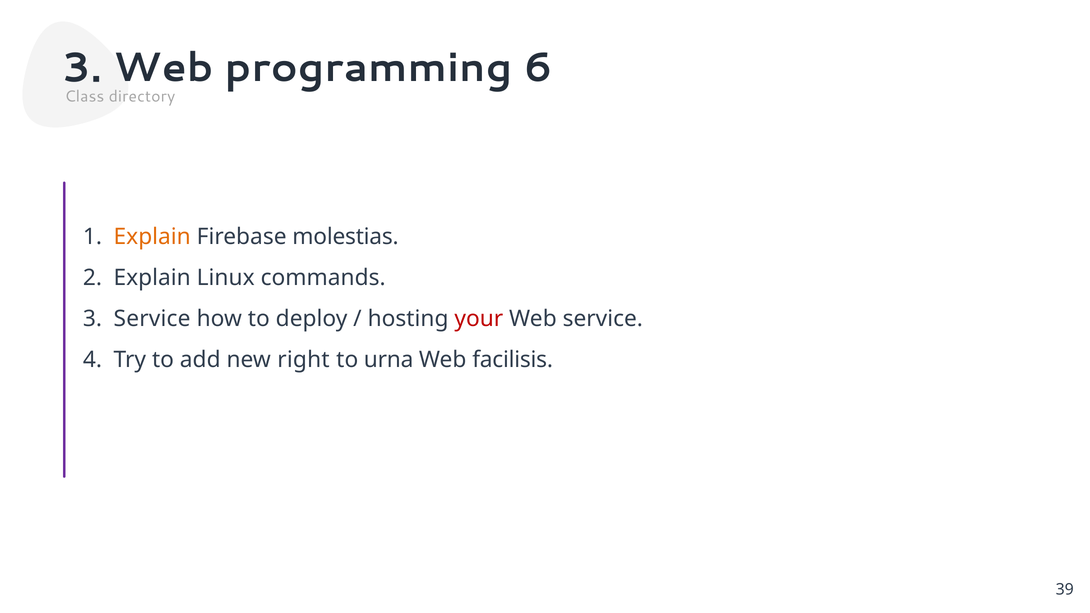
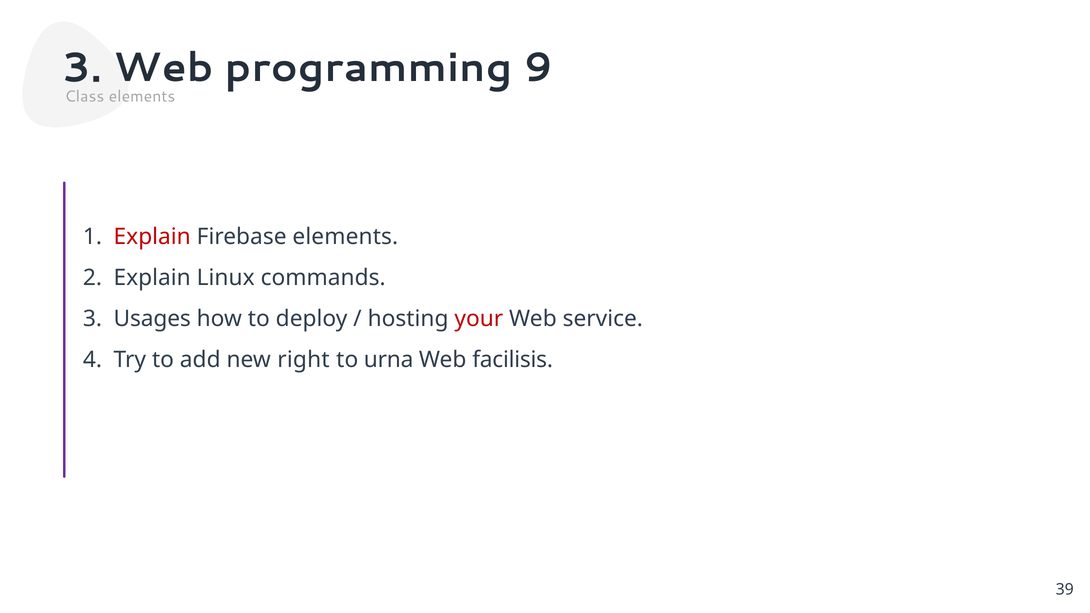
6: 6 -> 9 (538, 68)
Class directory: directory -> elements (142, 97)
Explain colour: orange -> red (152, 237)
Firebase molestias: molestias -> elements (345, 237)
3 Service: Service -> Usages (152, 319)
